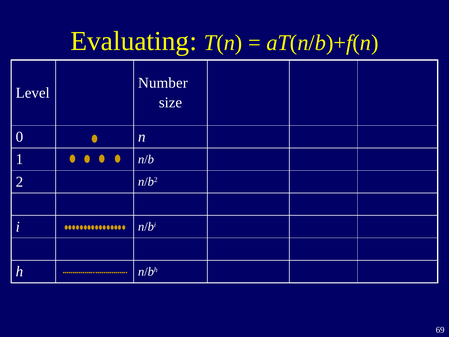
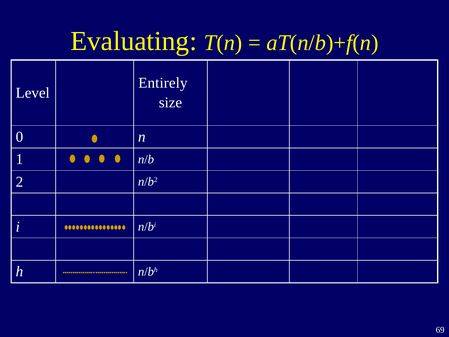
Number: Number -> Entirely (163, 83)
